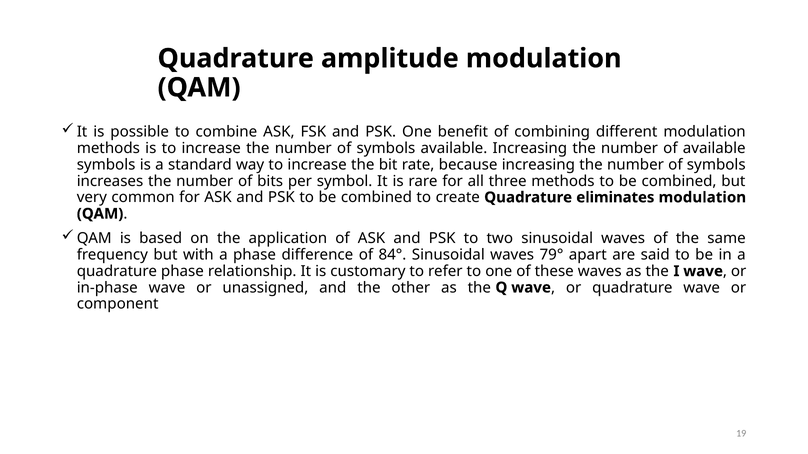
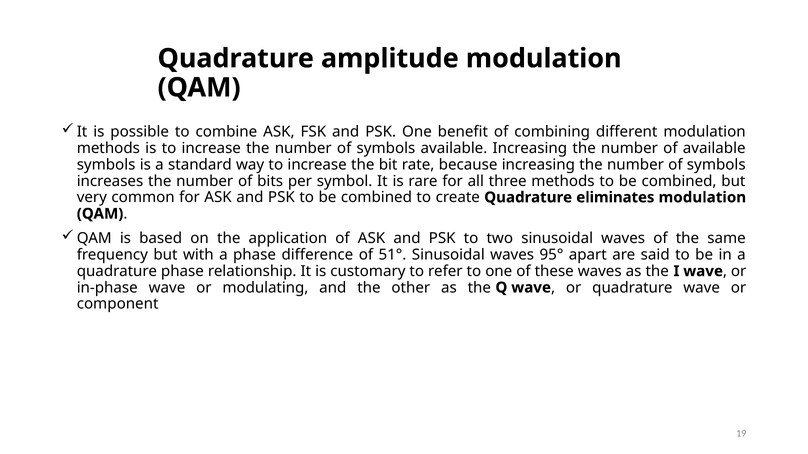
84°: 84° -> 51° (392, 255)
79°: 79° -> 95° (551, 255)
unassigned: unassigned -> modulating (265, 288)
